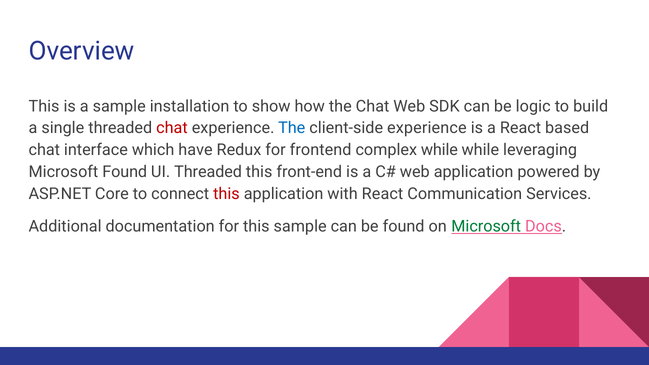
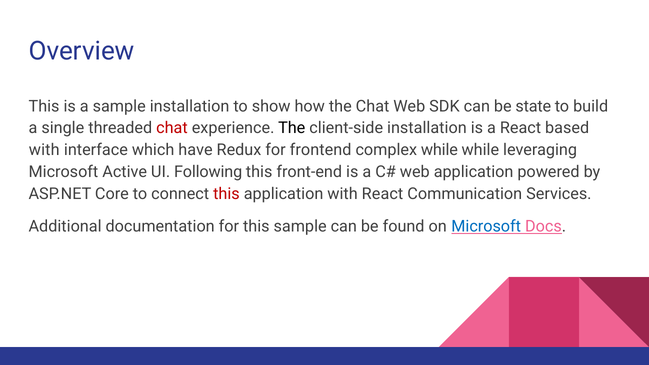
logic: logic -> state (533, 106)
The colour: blue -> black (292, 128)
client-side experience: experience -> installation (427, 128)
chat: chat -> with (44, 150)
Microsoft Found: Found -> Active (125, 172)
UI Threaded: Threaded -> Following (208, 172)
Microsoft colour: green -> blue (486, 226)
